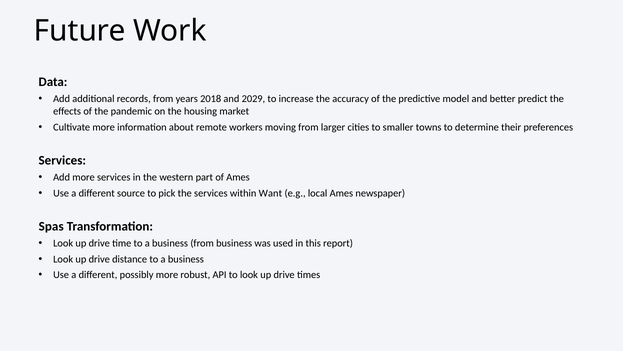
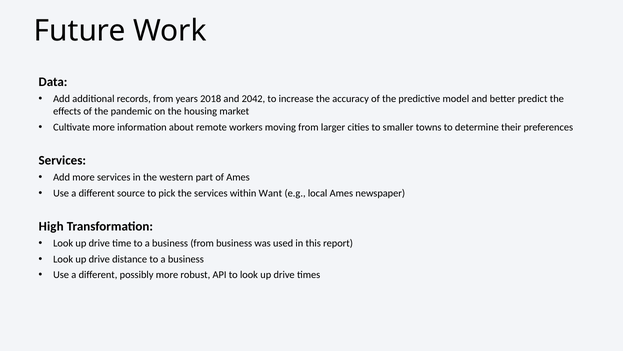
2029: 2029 -> 2042 (253, 99)
Spas: Spas -> High (51, 226)
